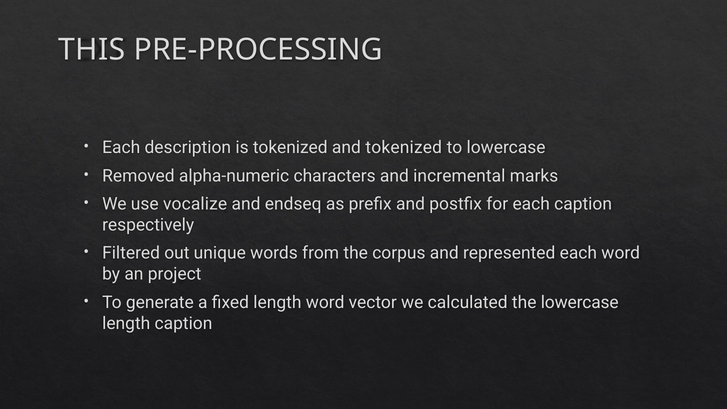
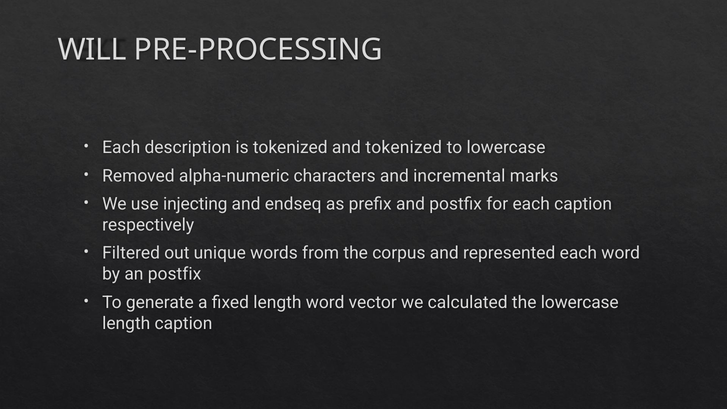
THIS: THIS -> WILL (92, 50)
vocalize: vocalize -> injecting (195, 204)
an project: project -> postfix (175, 274)
